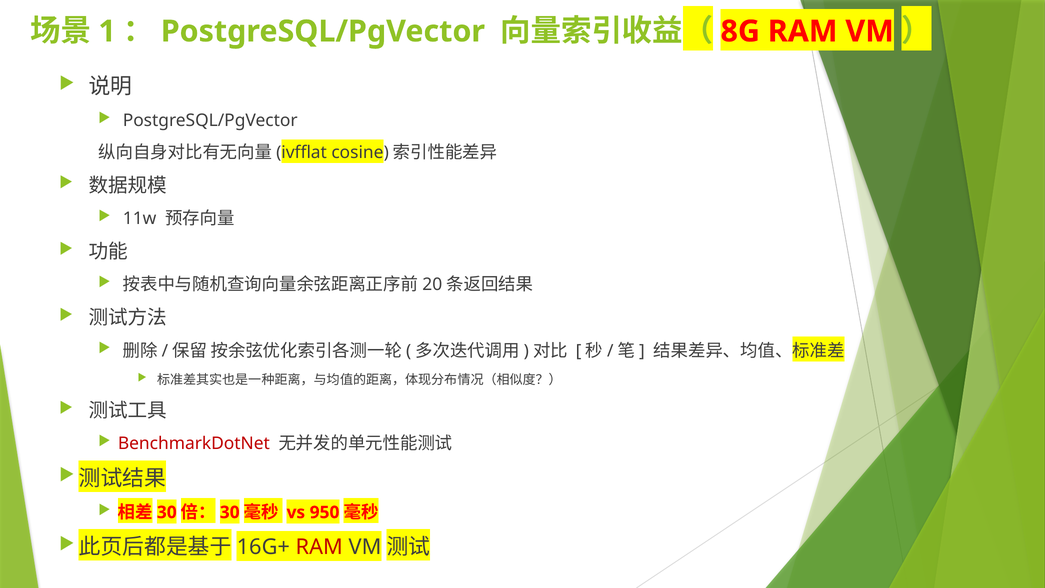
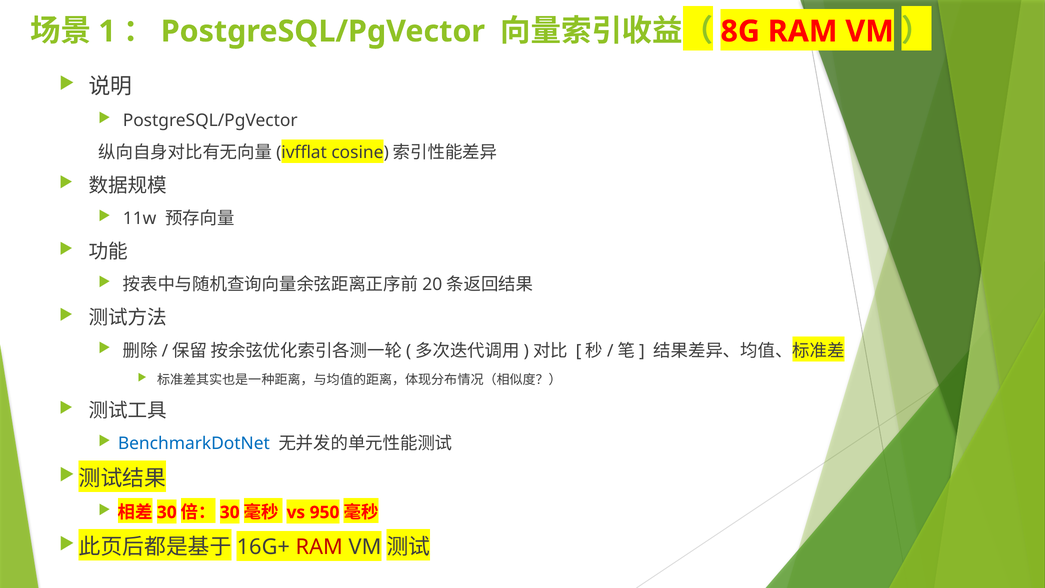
BenchmarkDotNet colour: red -> blue (194, 443)
